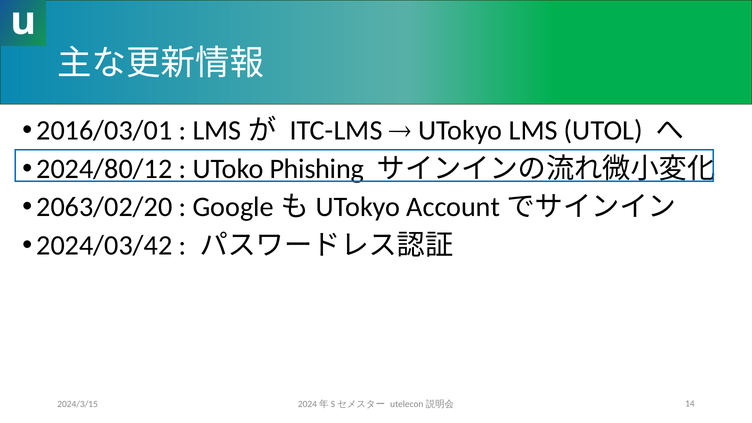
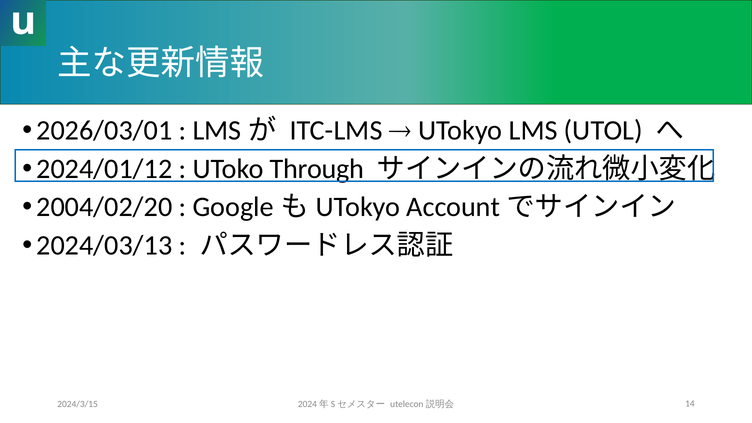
2016/03/01: 2016/03/01 -> 2026/03/01 (104, 130)
2024/80/12: 2024/80/12 -> 2024/01/12 (104, 169)
Phishing: Phishing -> Through (317, 169)
2063/02/20: 2063/02/20 -> 2004/02/20 (104, 207)
2024/03/42: 2024/03/42 -> 2024/03/13 (104, 245)
